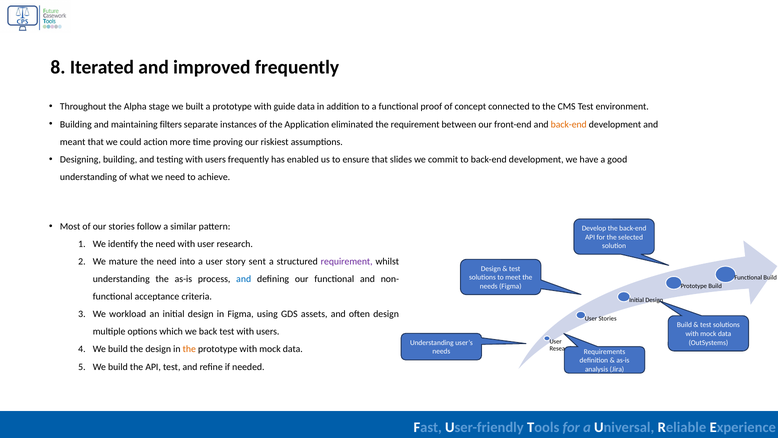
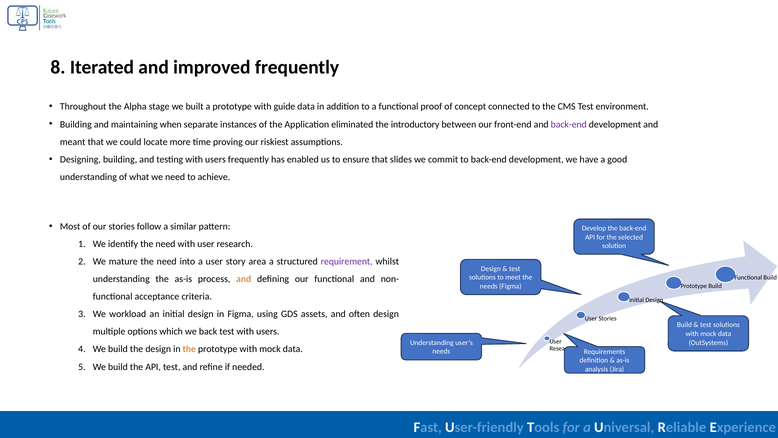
filters: filters -> when (171, 124)
the requirement: requirement -> introductory (415, 124)
back-end colour: orange -> purple (569, 124)
action: action -> locate (156, 142)
sent: sent -> area (257, 261)
and colour: blue -> orange (244, 279)
